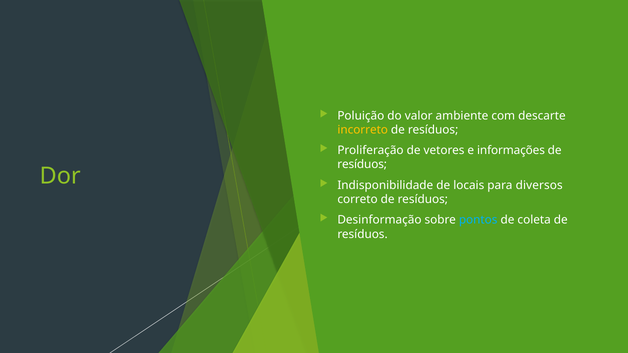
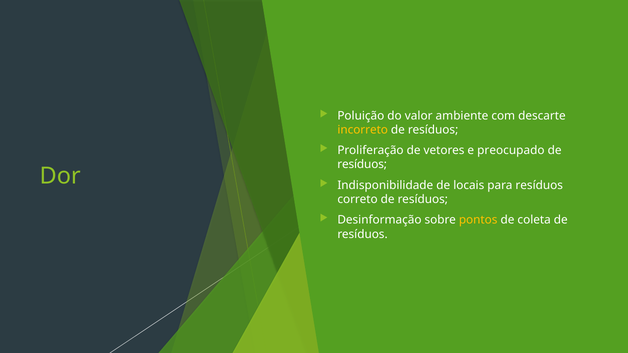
informações: informações -> preocupado (511, 151)
para diversos: diversos -> resíduos (539, 185)
pontos colour: light blue -> yellow (478, 220)
